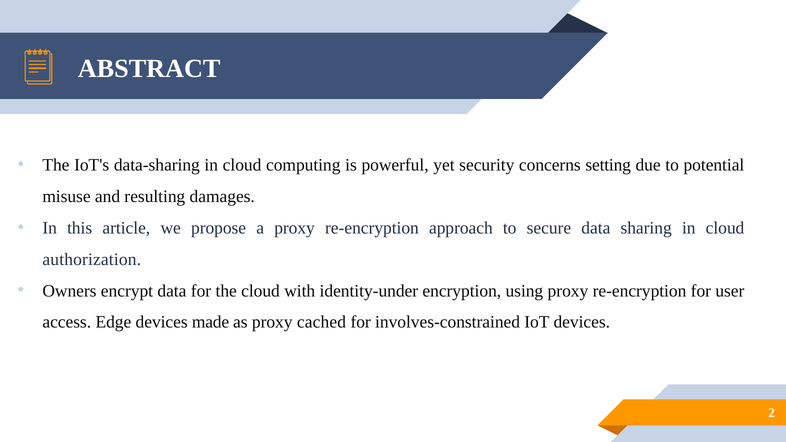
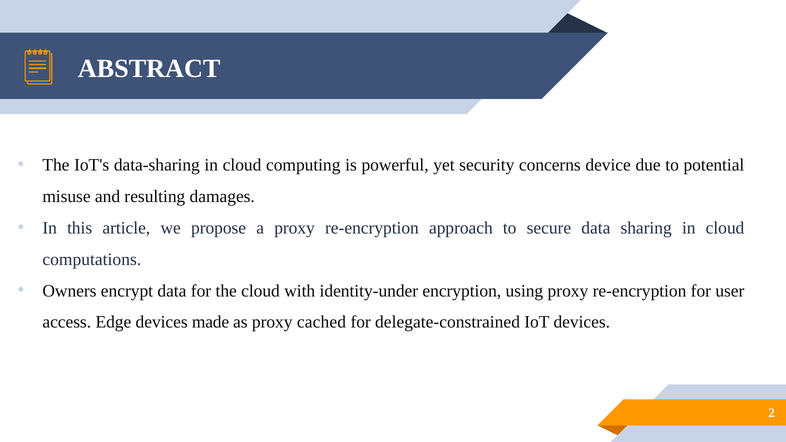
setting: setting -> device (608, 165)
authorization: authorization -> computations (92, 259)
involves-constrained: involves-constrained -> delegate-constrained (448, 322)
